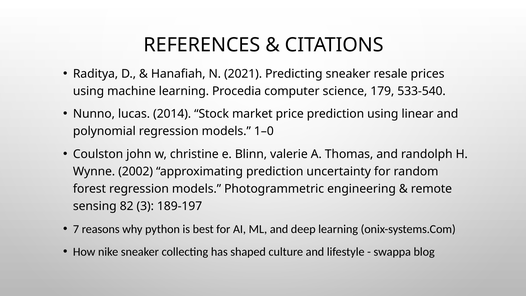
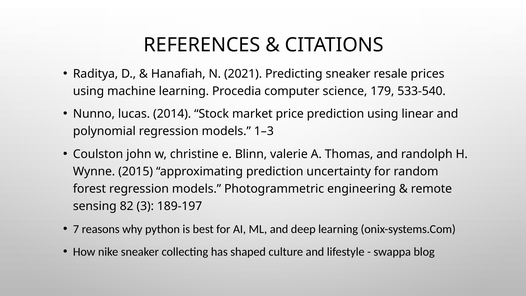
1–0: 1–0 -> 1–3 (264, 131)
2002: 2002 -> 2015 (136, 171)
